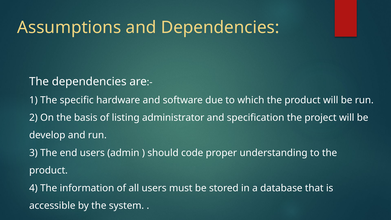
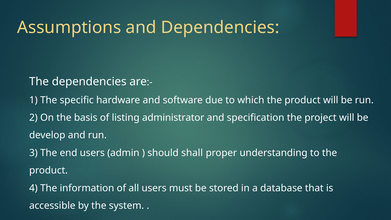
code: code -> shall (192, 153)
